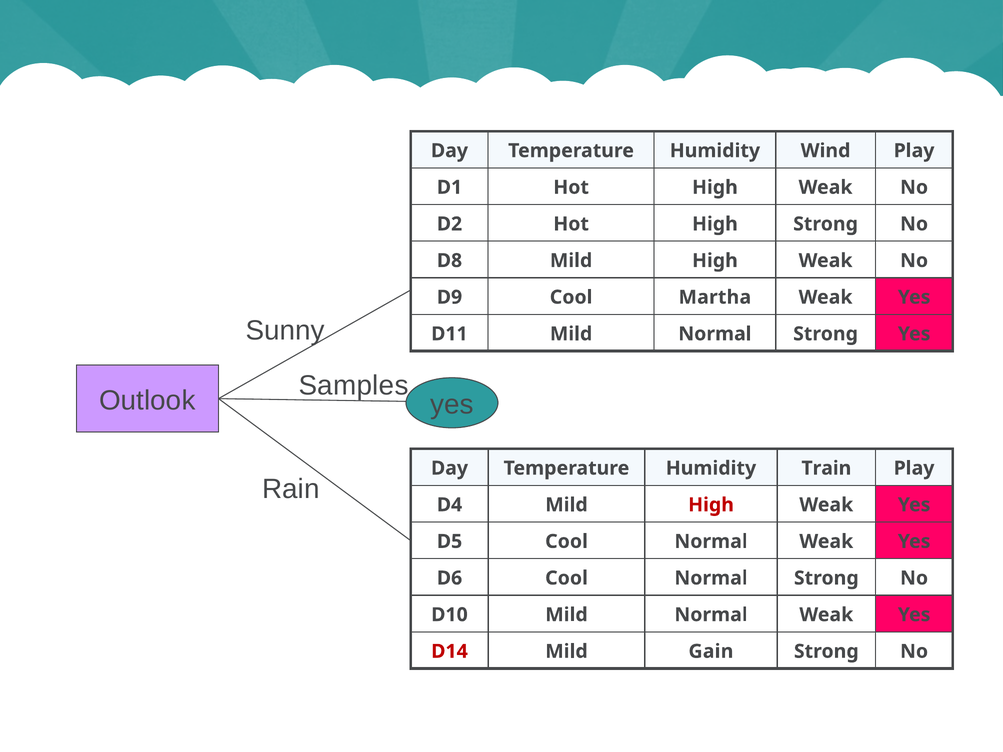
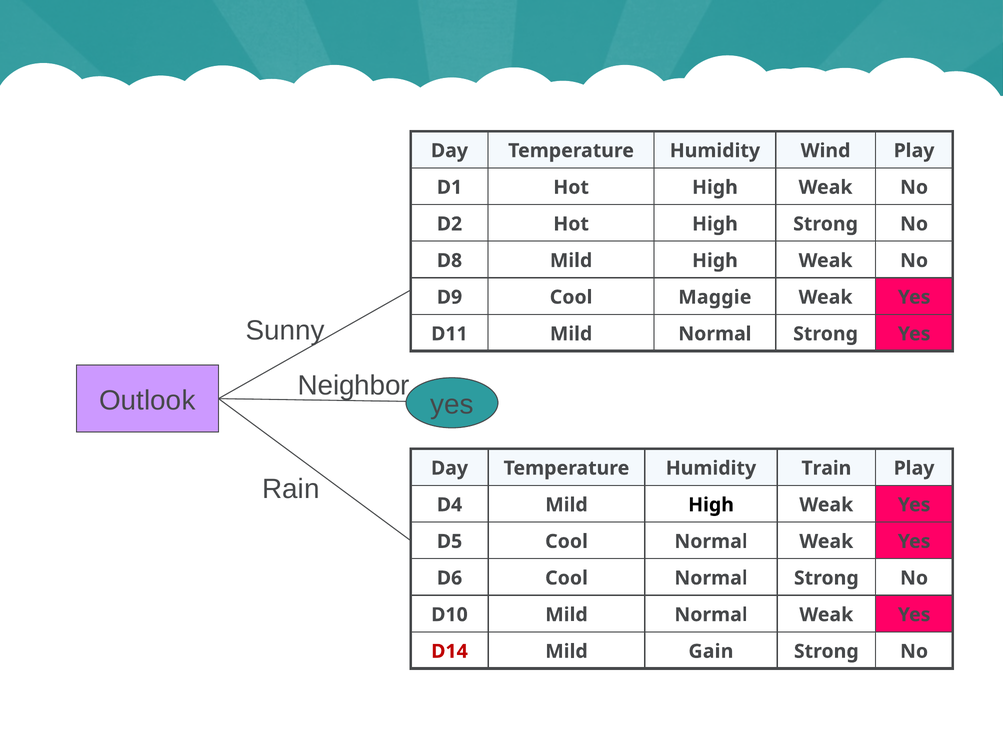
Martha: Martha -> Maggie (715, 297)
Samples: Samples -> Neighbor (354, 386)
High colour: red -> black (711, 505)
